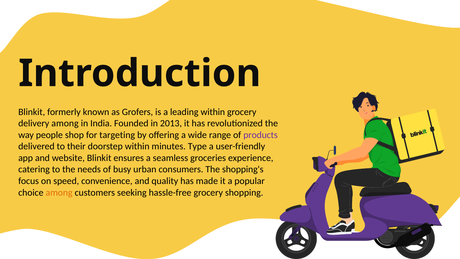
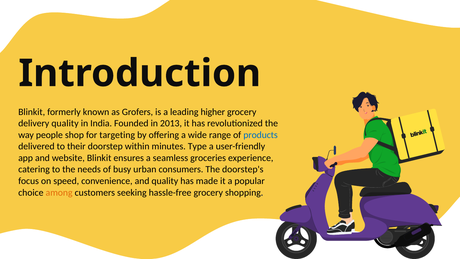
leading within: within -> higher (213, 112)
delivery among: among -> quality (65, 123)
products colour: purple -> blue (261, 135)
shopping's: shopping's -> doorstep's (243, 169)
